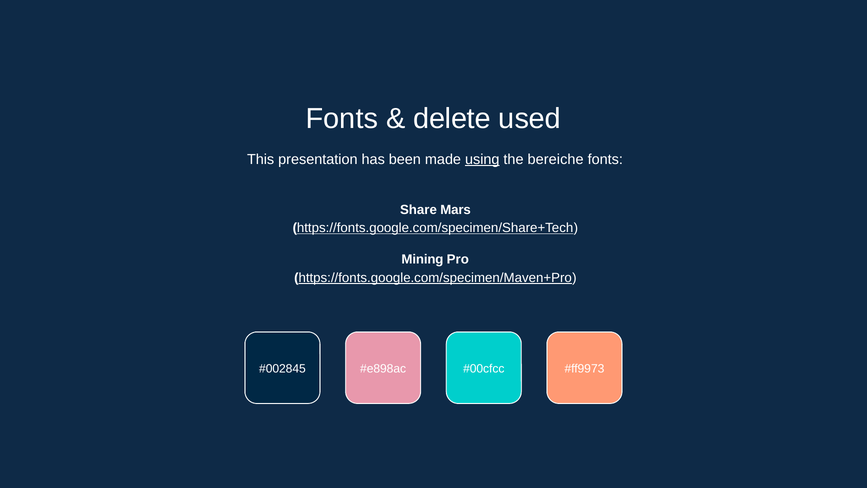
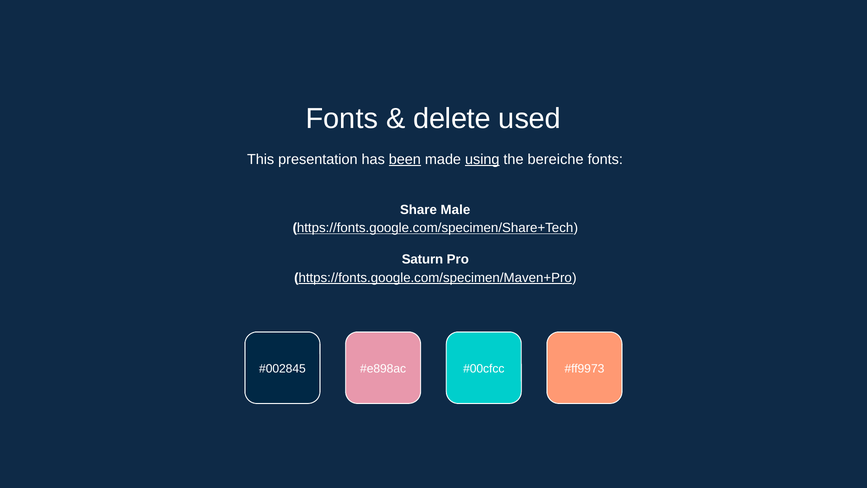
been underline: none -> present (405, 159)
Mars: Mars -> Male (455, 210)
Mining: Mining -> Saturn (422, 259)
